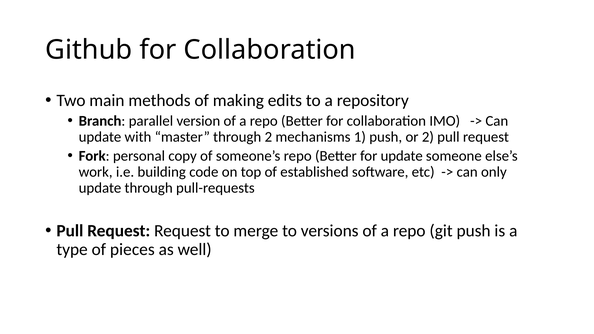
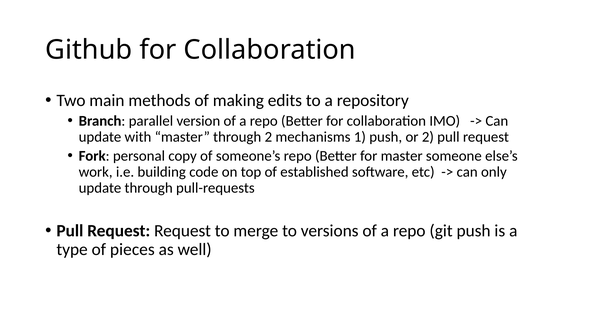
for update: update -> master (402, 156)
